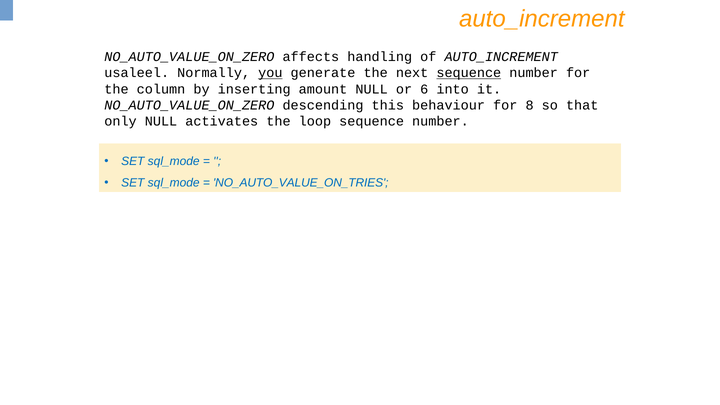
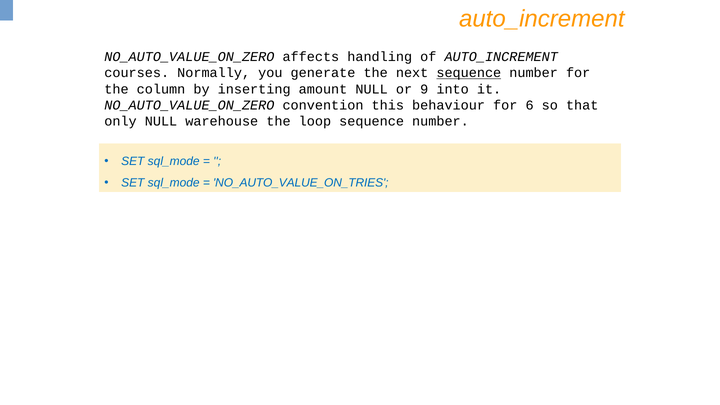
usaleel: usaleel -> courses (137, 73)
you underline: present -> none (270, 73)
6: 6 -> 9 (424, 89)
descending: descending -> convention (323, 105)
8: 8 -> 6 (530, 105)
activates: activates -> warehouse (222, 121)
